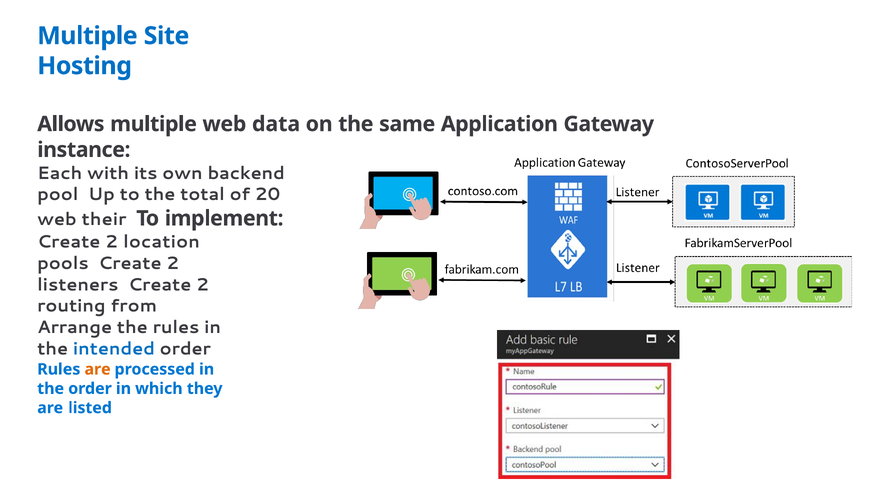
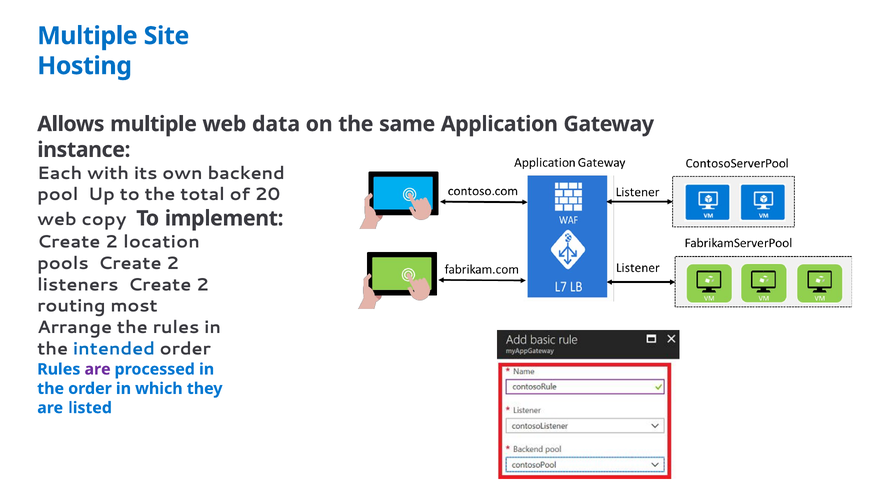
their: their -> copy (104, 220)
from: from -> most (134, 306)
are colour: orange -> purple (98, 369)
